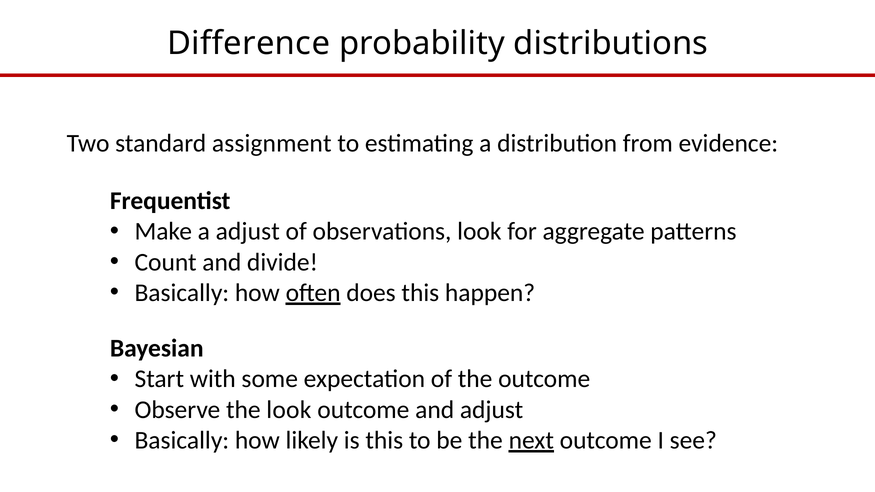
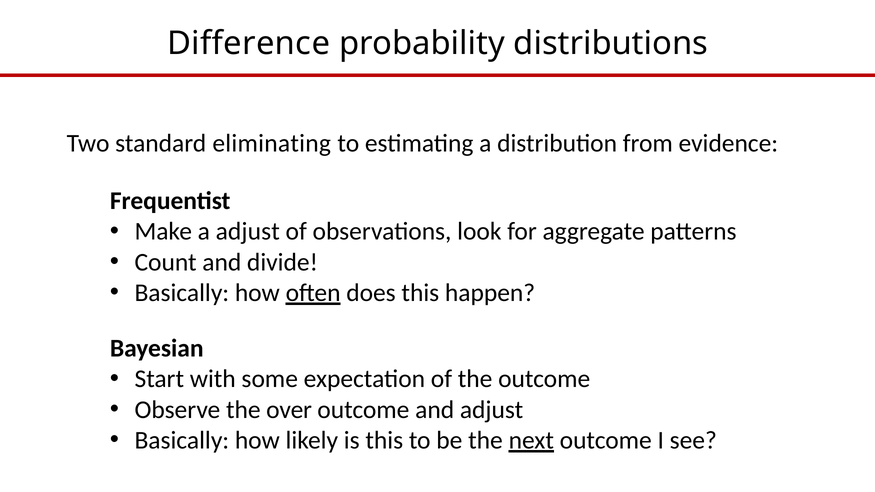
assignment: assignment -> eliminating (272, 144)
the look: look -> over (289, 410)
